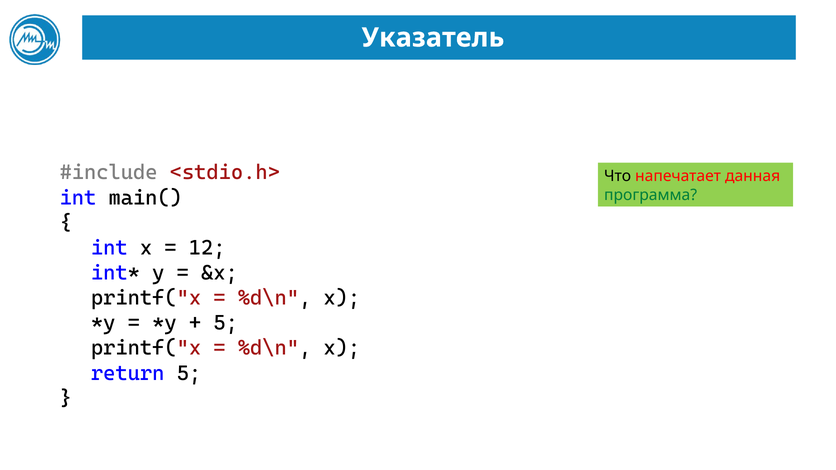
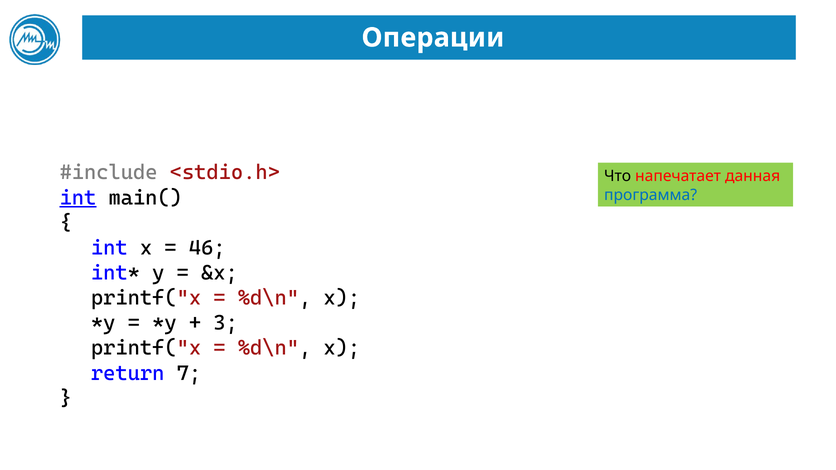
Указатель: Указатель -> Операции (433, 38)
int underline: none -> present (78, 198)
программа colour: green -> blue (651, 195)
12: 12 -> 46 (207, 248)
5: 5 -> 3 (226, 323)
return 5: 5 -> 7 (189, 373)
